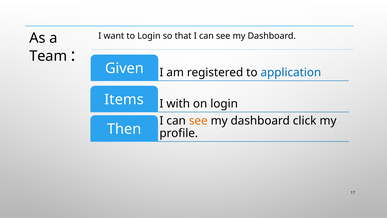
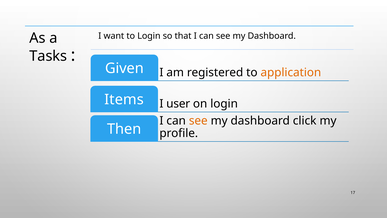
Team: Team -> Tasks (48, 56)
application colour: blue -> orange (291, 73)
with: with -> user (178, 104)
